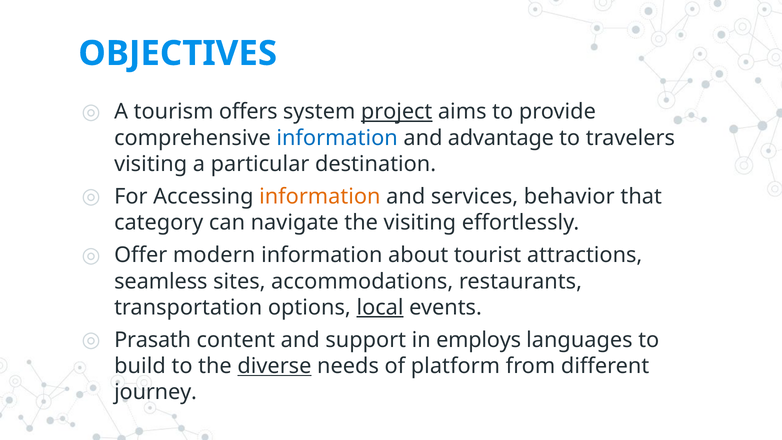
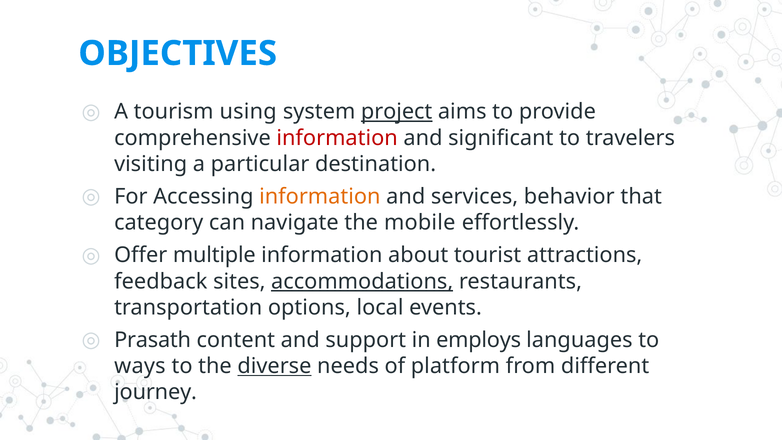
offers: offers -> using (248, 112)
information colour: blue -> red (337, 138)
advantage: advantage -> significant (501, 138)
the visiting: visiting -> mobile (420, 223)
modern: modern -> multiple (214, 255)
seamless: seamless -> feedback (161, 281)
accommodations underline: none -> present (362, 281)
local underline: present -> none (380, 307)
build: build -> ways (140, 366)
